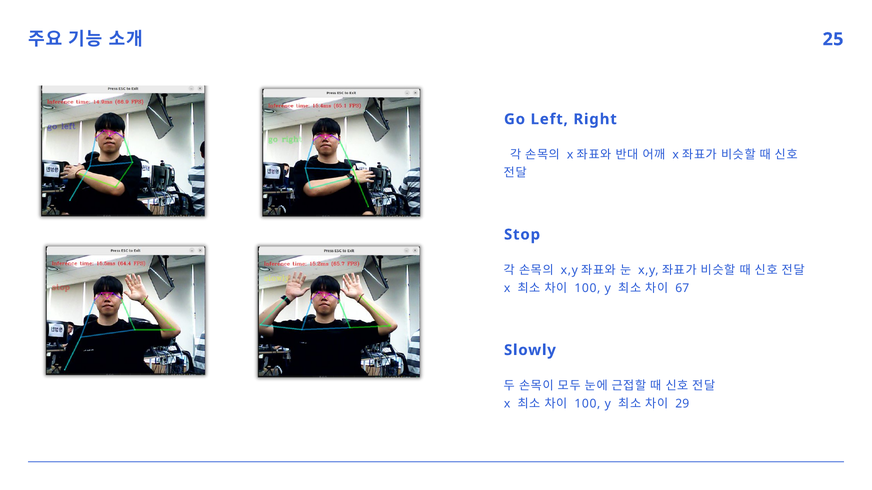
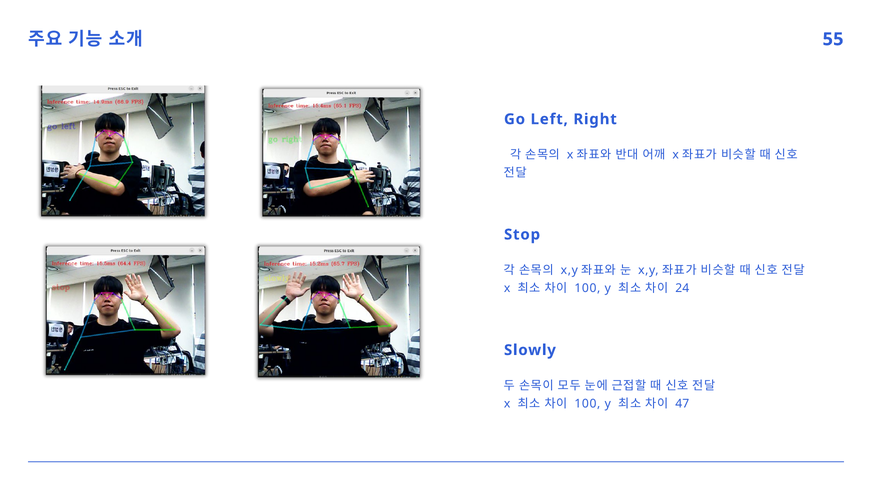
25: 25 -> 55 (833, 39)
67: 67 -> 24 (682, 289)
29: 29 -> 47 (682, 404)
